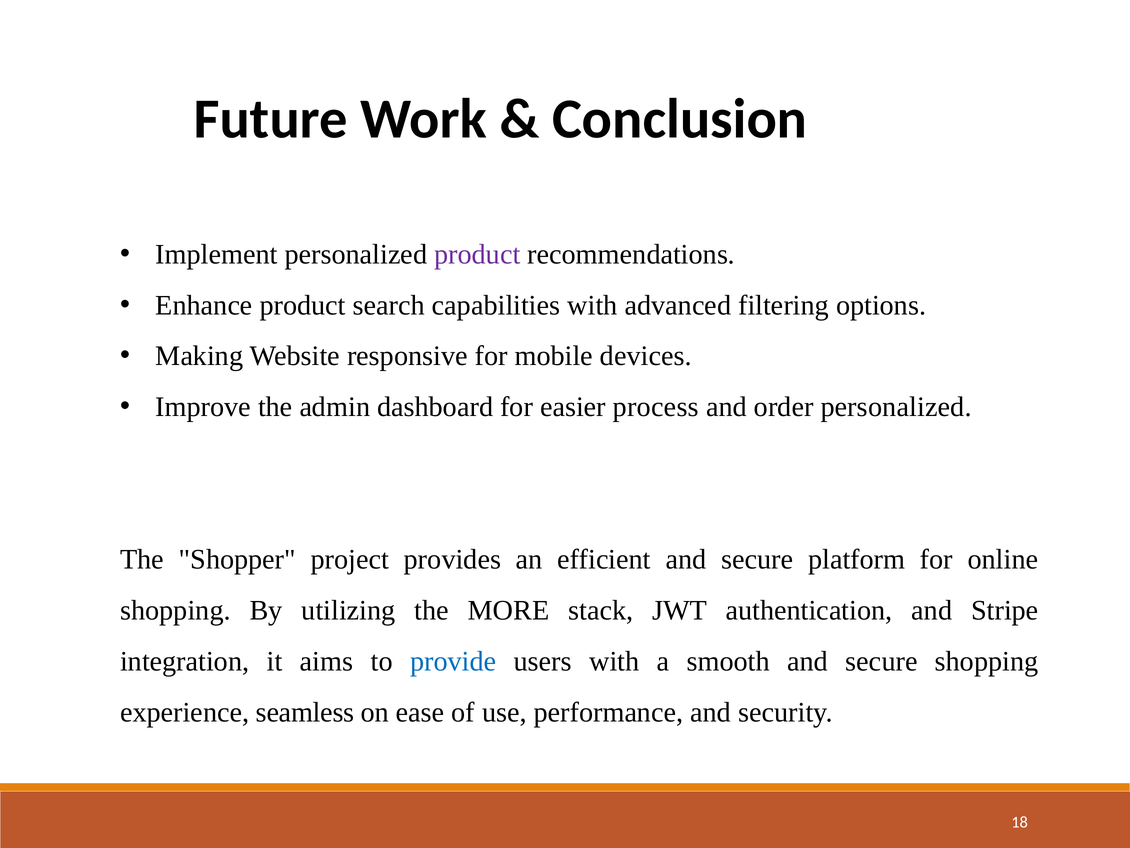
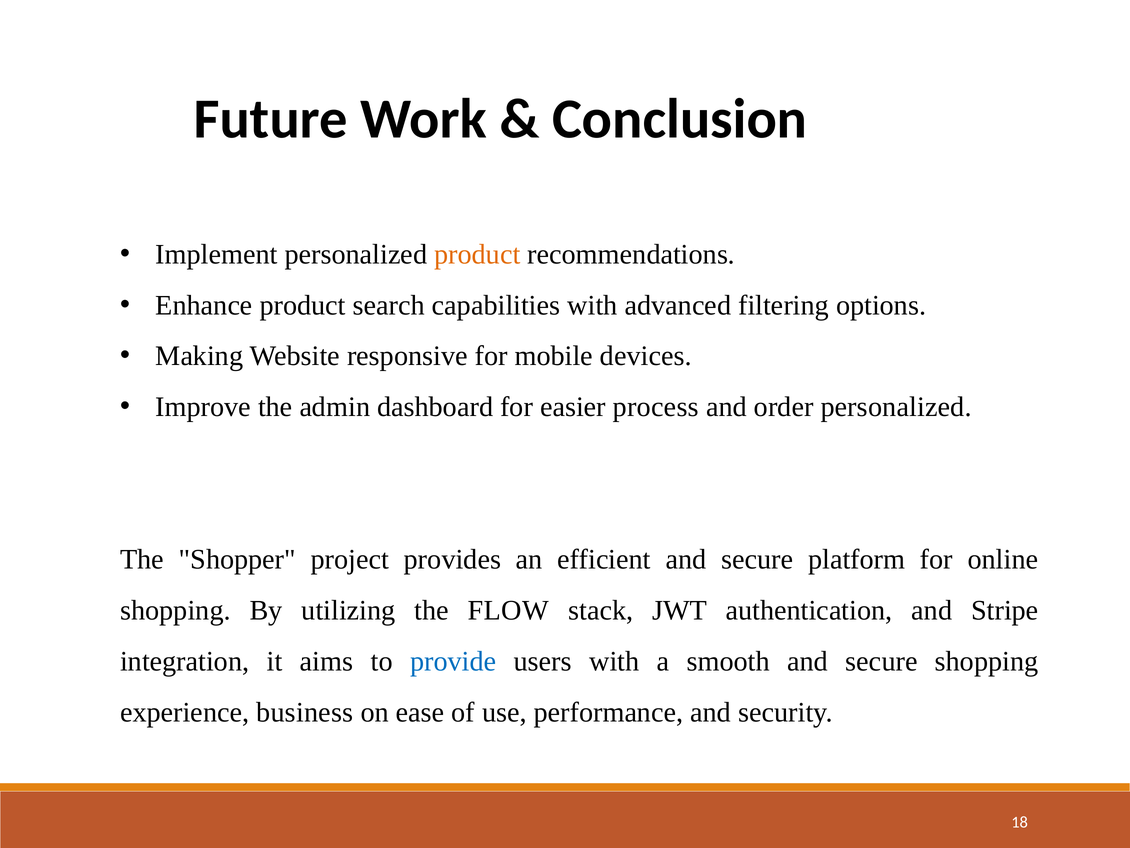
product colour: purple -> orange (477, 254)
MORE: MORE -> FLOW (508, 610)
seamless: seamless -> business (305, 712)
